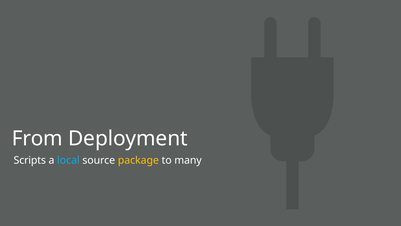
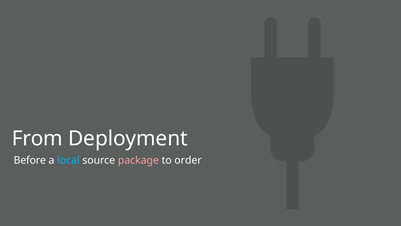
Scripts: Scripts -> Before (30, 160)
package colour: yellow -> pink (138, 160)
many: many -> order (188, 160)
